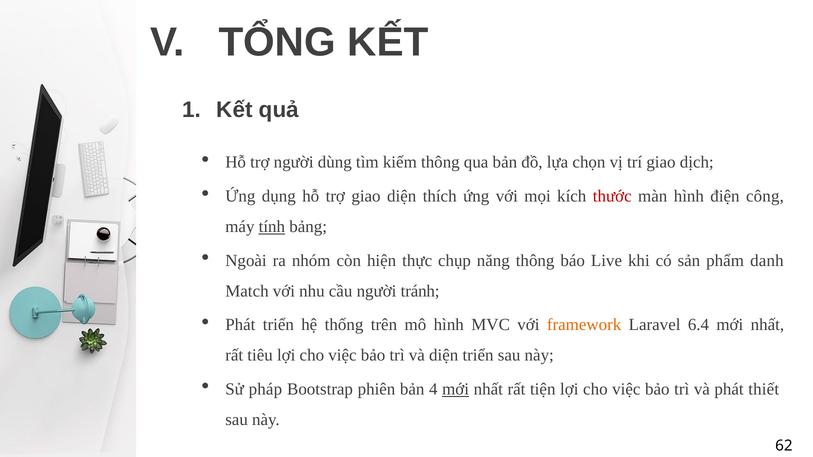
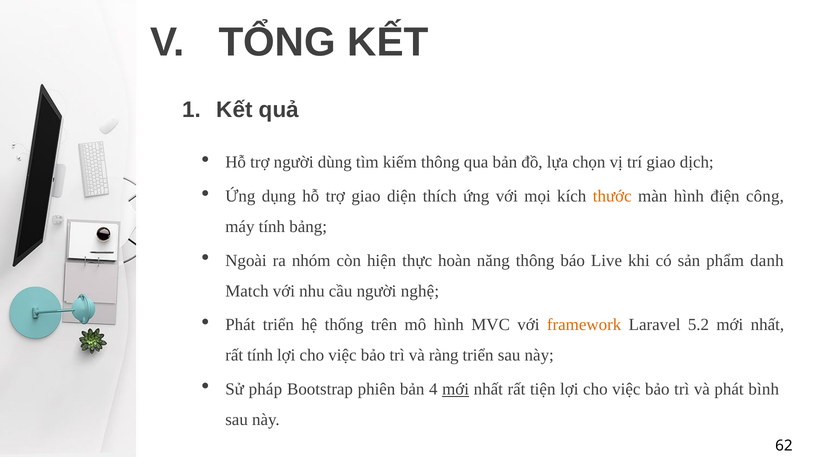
thước colour: red -> orange (612, 196)
tính underline: present -> none (272, 227)
chụp: chụp -> hoàn (455, 261)
tránh: tránh -> nghệ (420, 291)
6.4: 6.4 -> 5.2 (698, 325)
rất tiêu: tiêu -> tính (260, 356)
và diện: diện -> ràng (444, 356)
thiết: thiết -> bình (764, 389)
